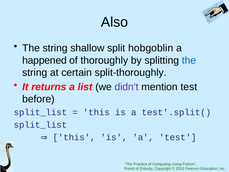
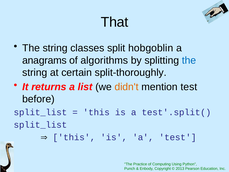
Also: Also -> That (115, 22)
shallow: shallow -> classes (87, 48)
happened: happened -> anagrams (44, 60)
thoroughly: thoroughly -> algorithms (104, 60)
didn't colour: purple -> orange (127, 87)
